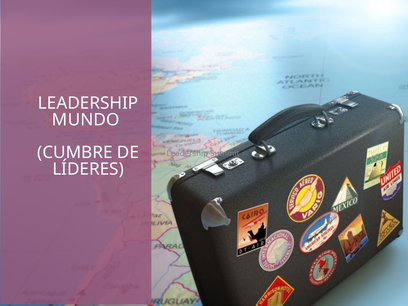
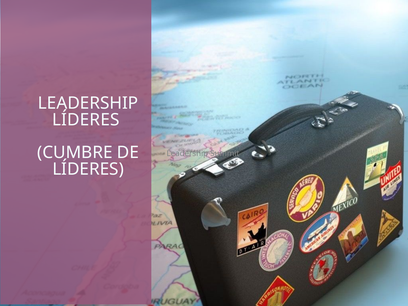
MUNDO: MUNDO -> LÍDERES (86, 120)
